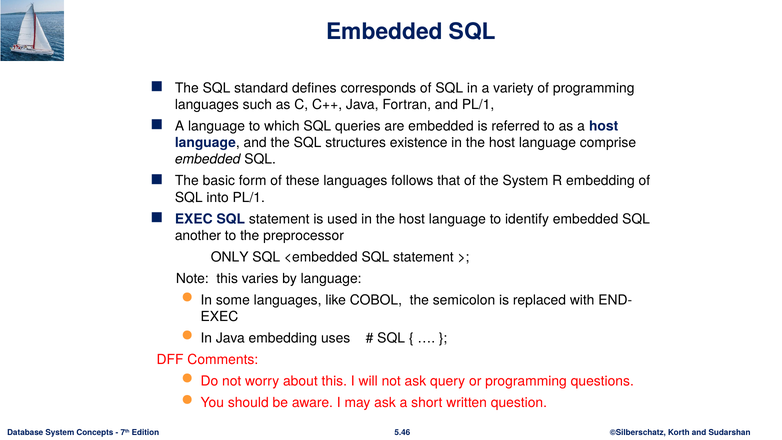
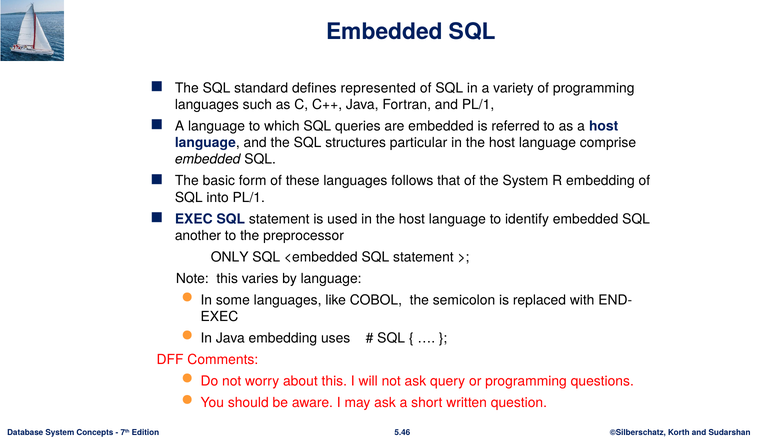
corresponds: corresponds -> represented (378, 88)
existence: existence -> particular (419, 143)
